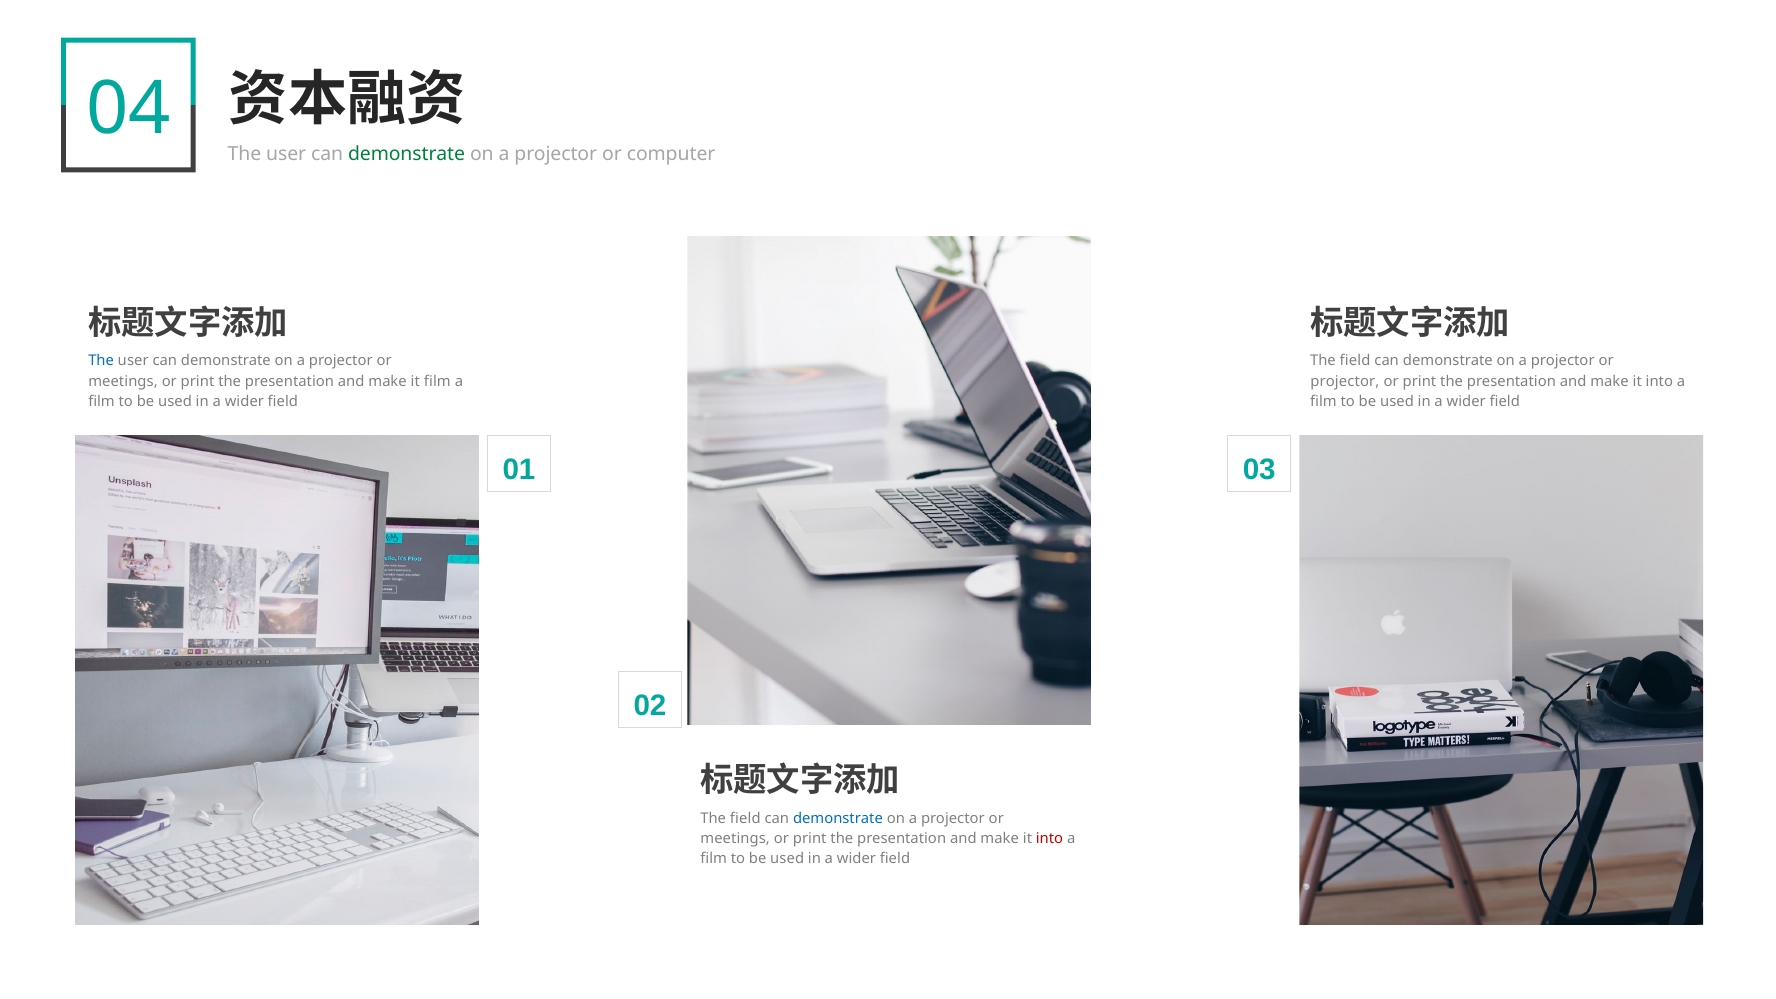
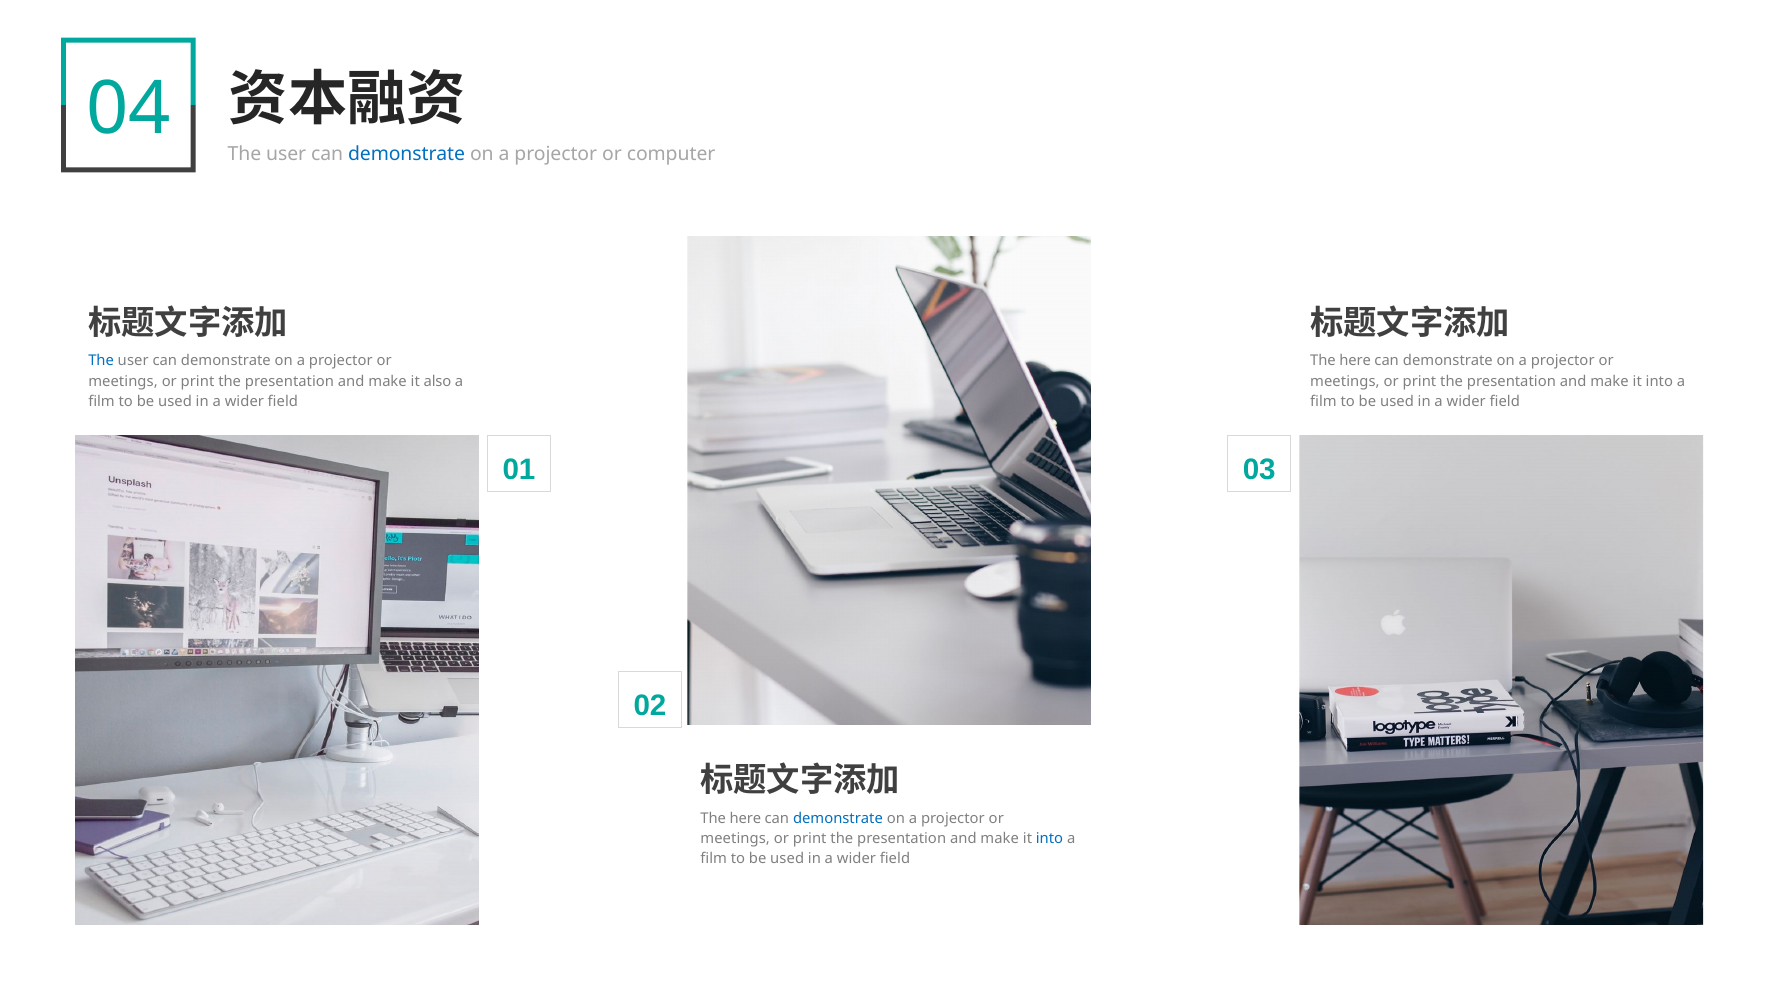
demonstrate colour: green -> blue (407, 154)
field: field -> here (1355, 361)
it film: film -> also (437, 381)
projector: projector -> meetings (1345, 381)
field: field -> here (745, 818)
into colour: red -> blue (1050, 838)
